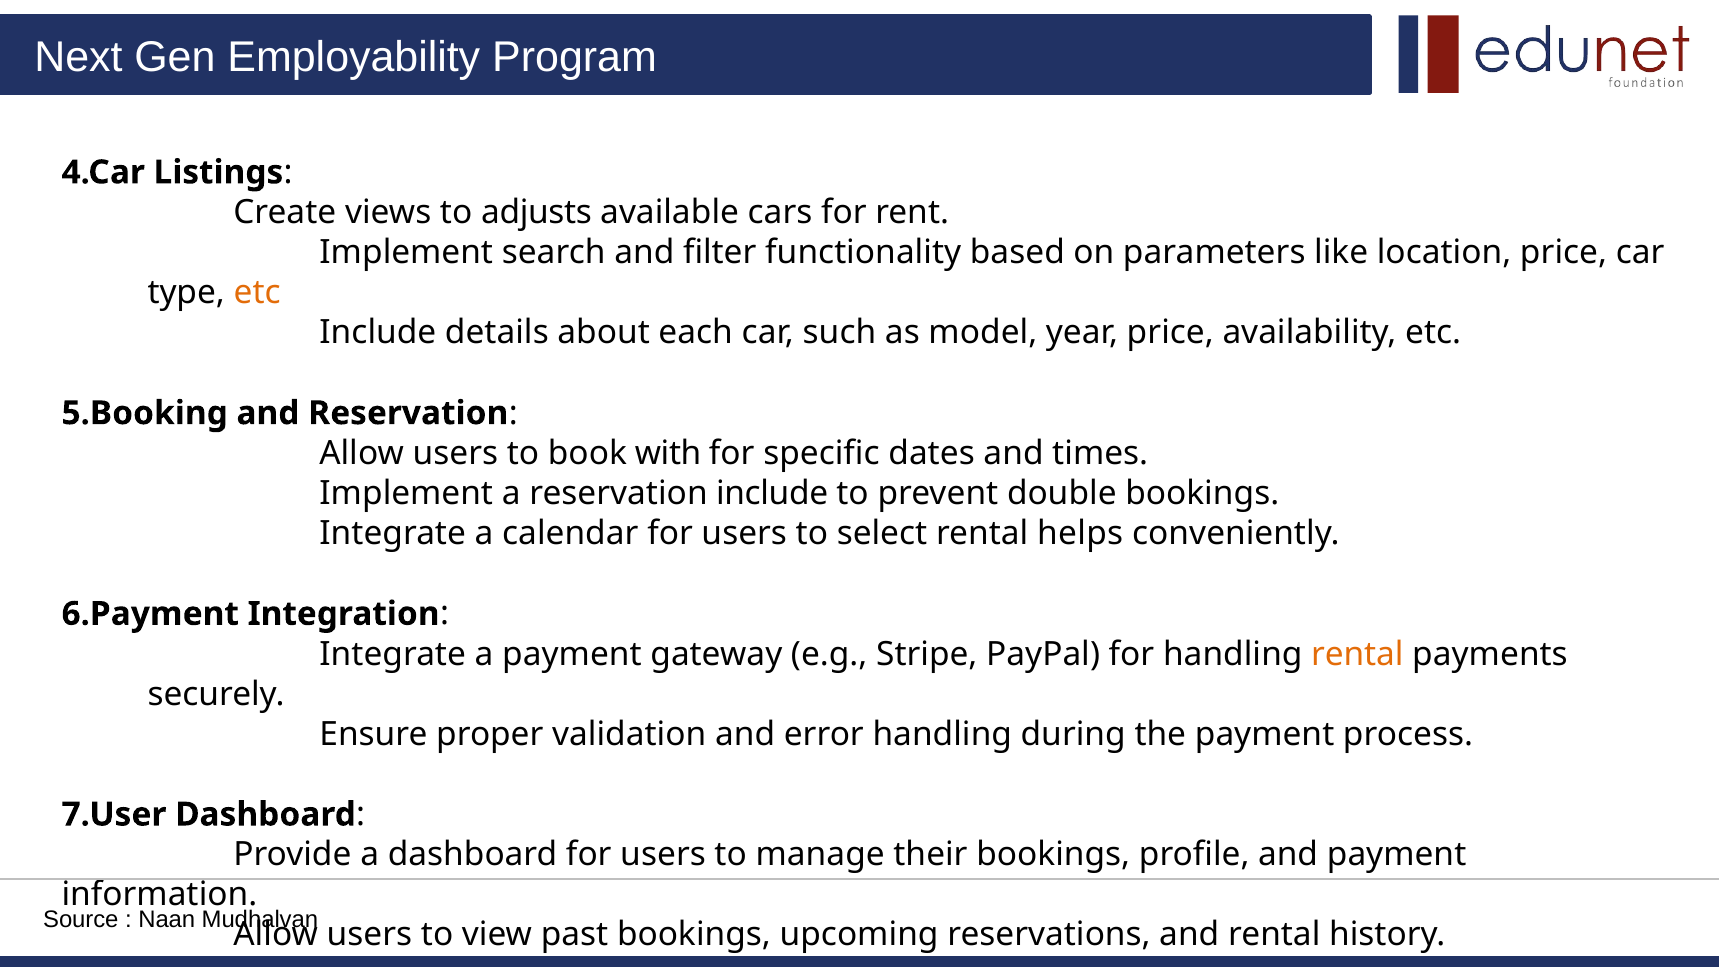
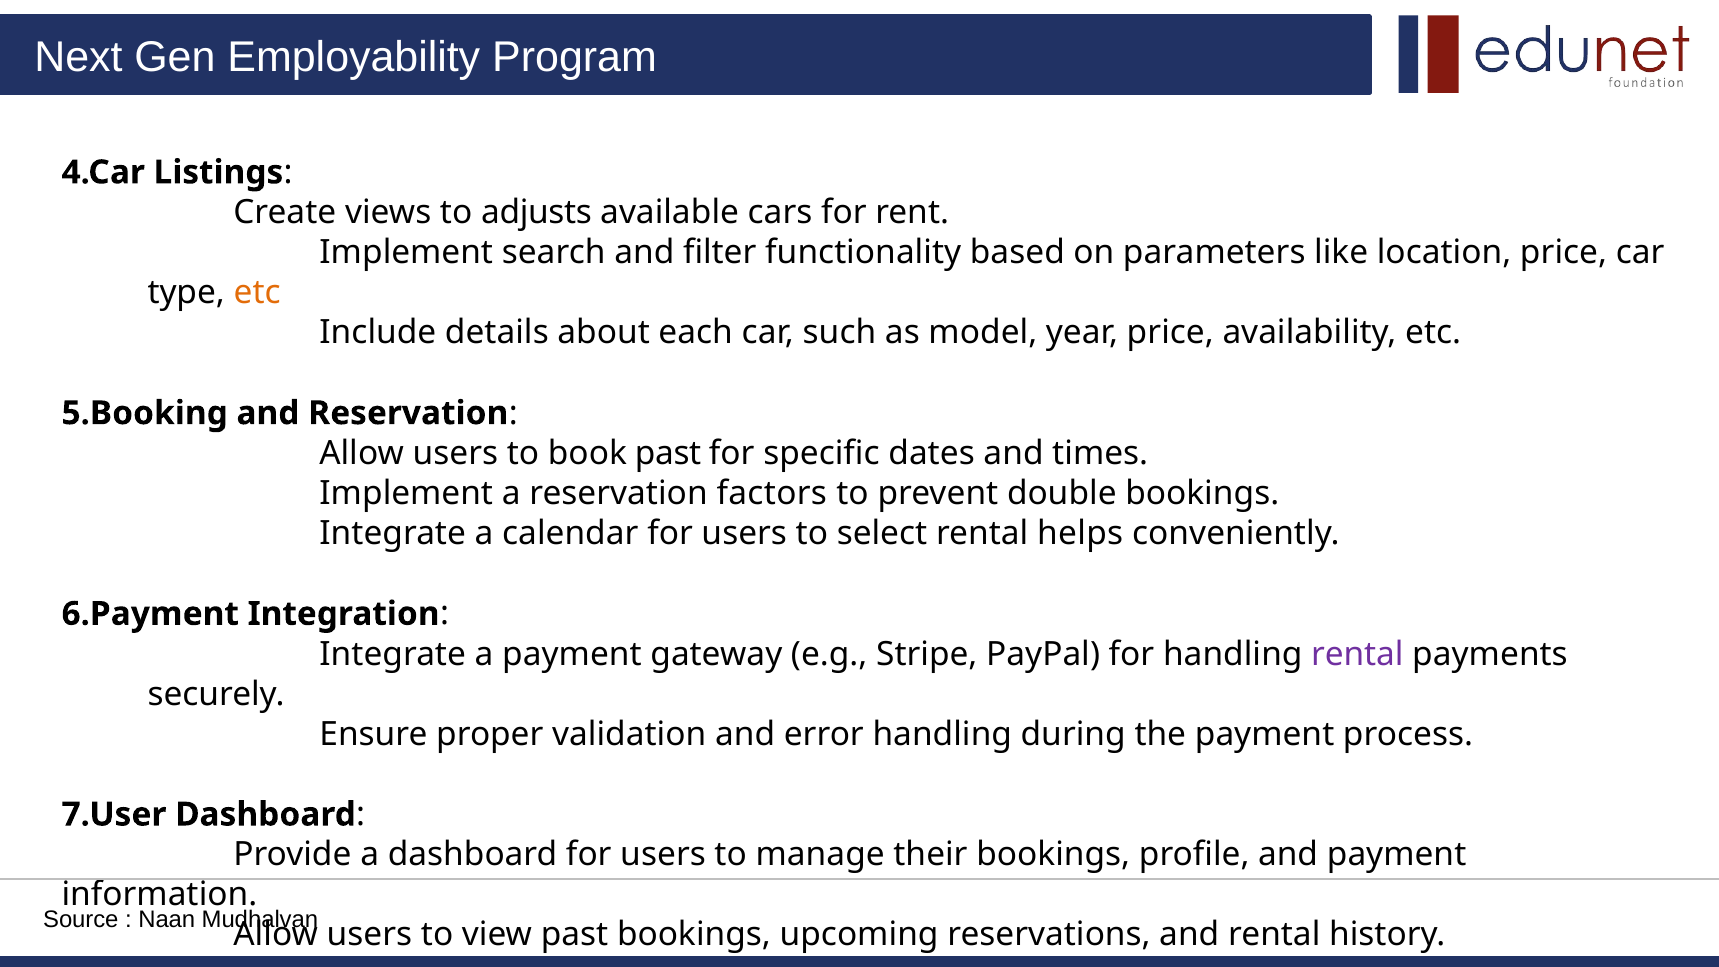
book with: with -> past (668, 453)
reservation include: include -> factors (772, 493)
rental colour: orange -> purple (1357, 654)
